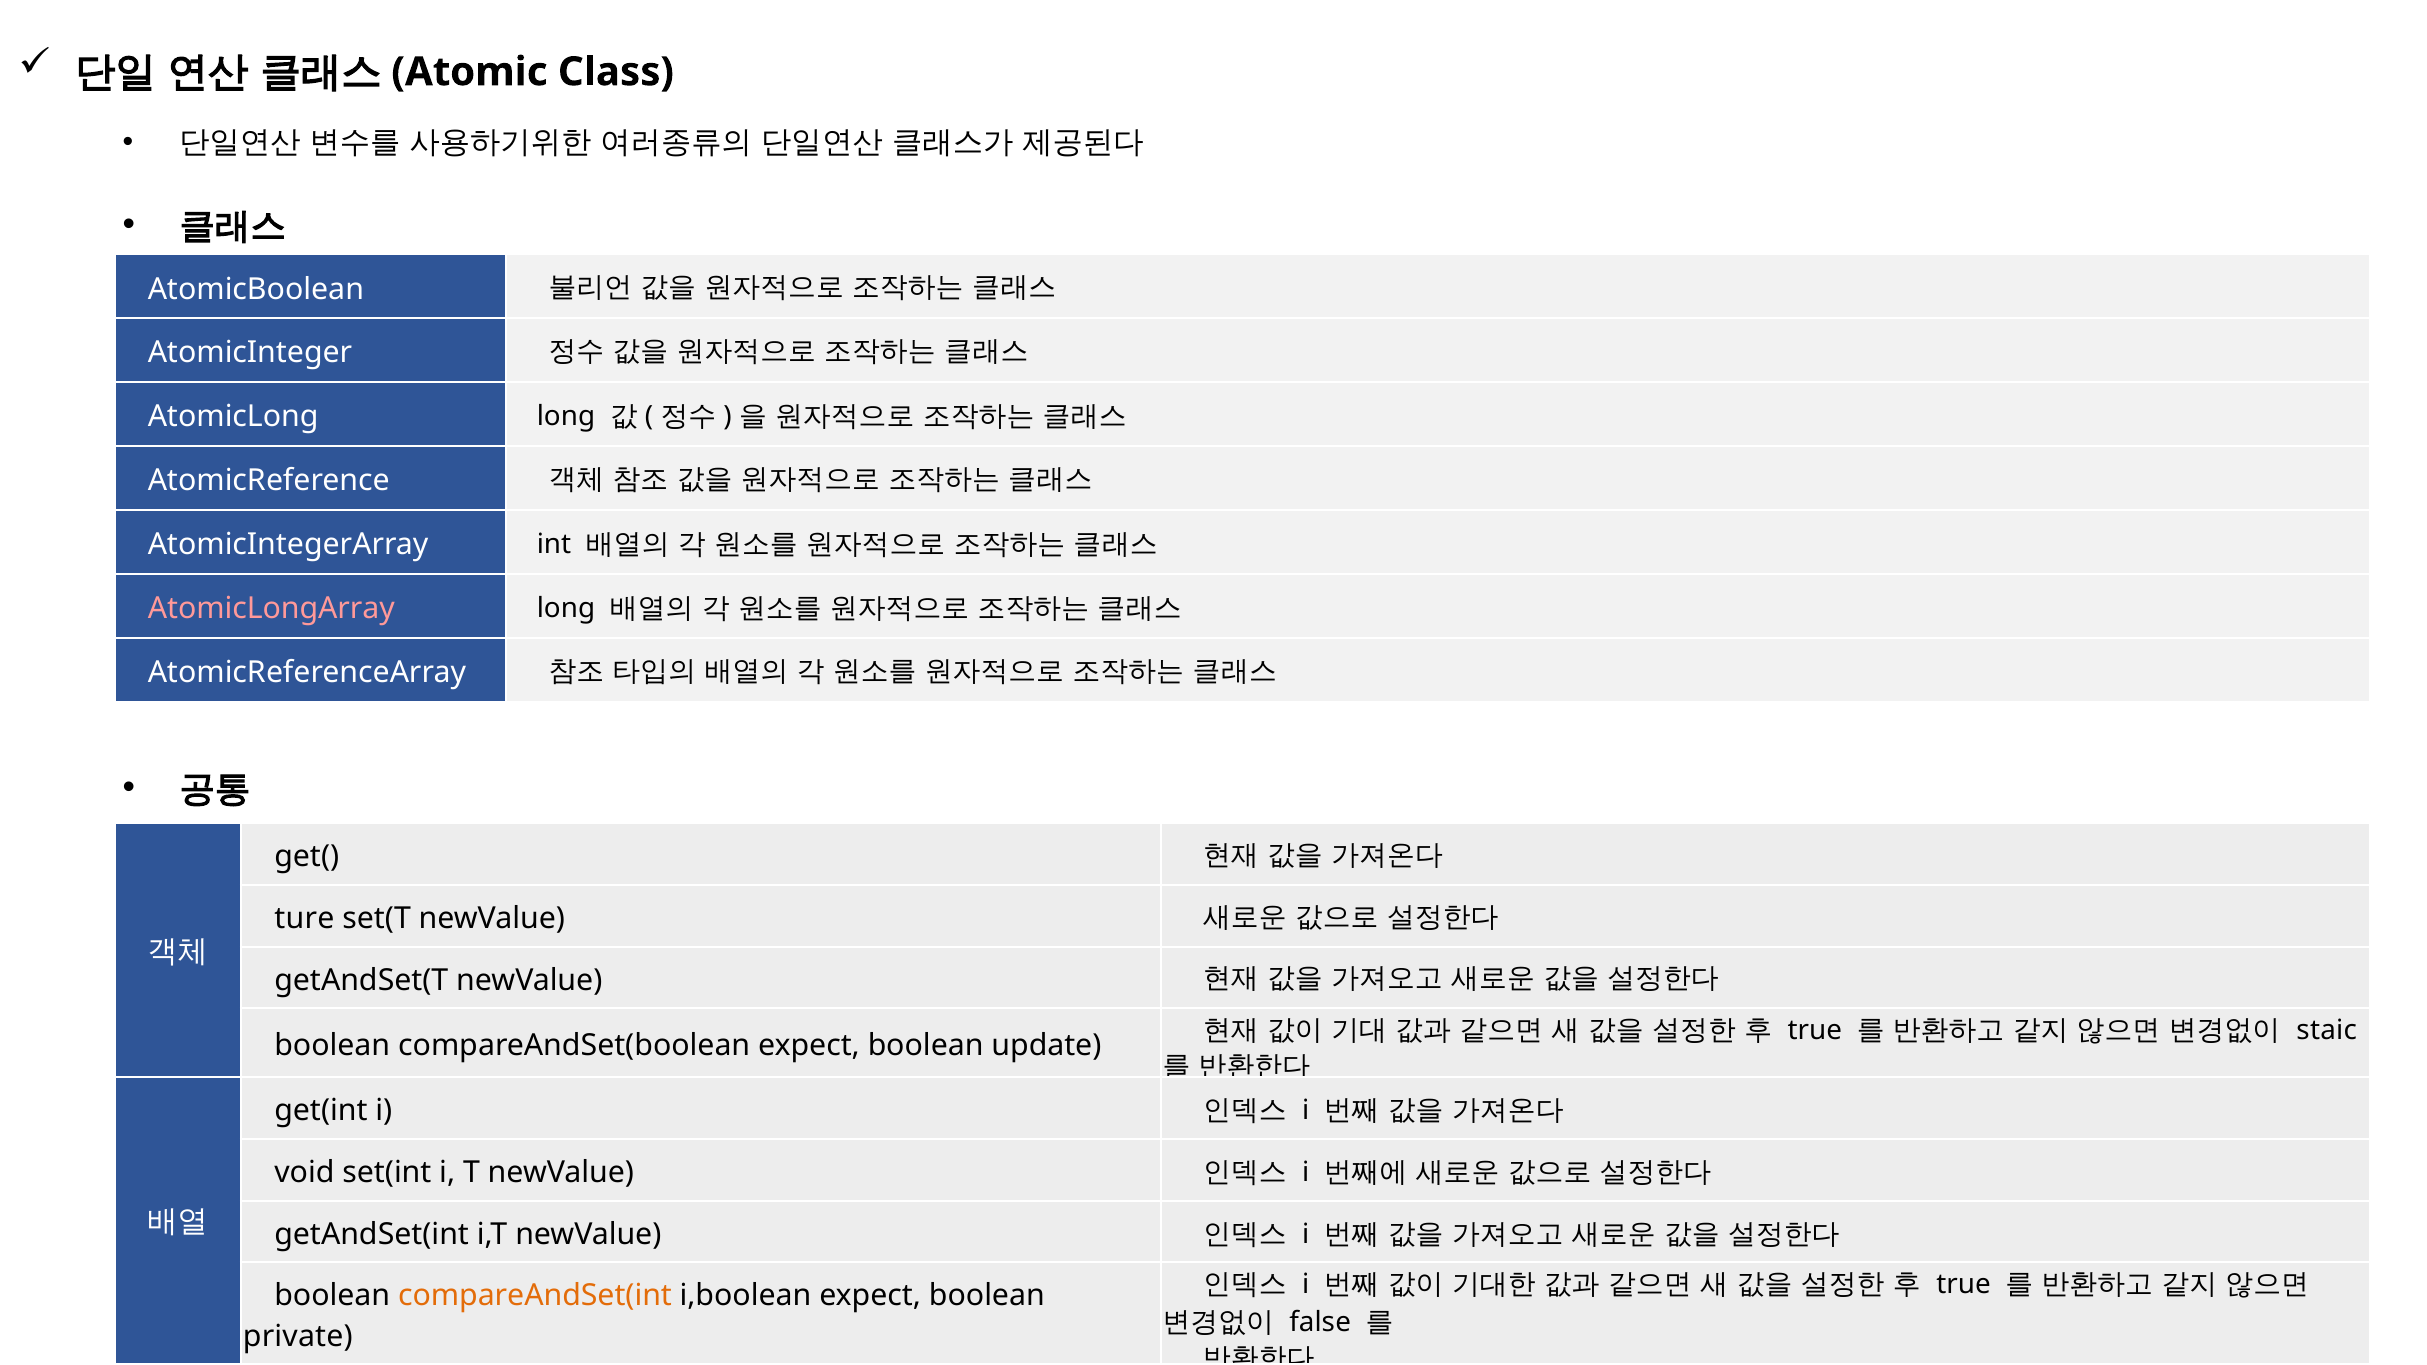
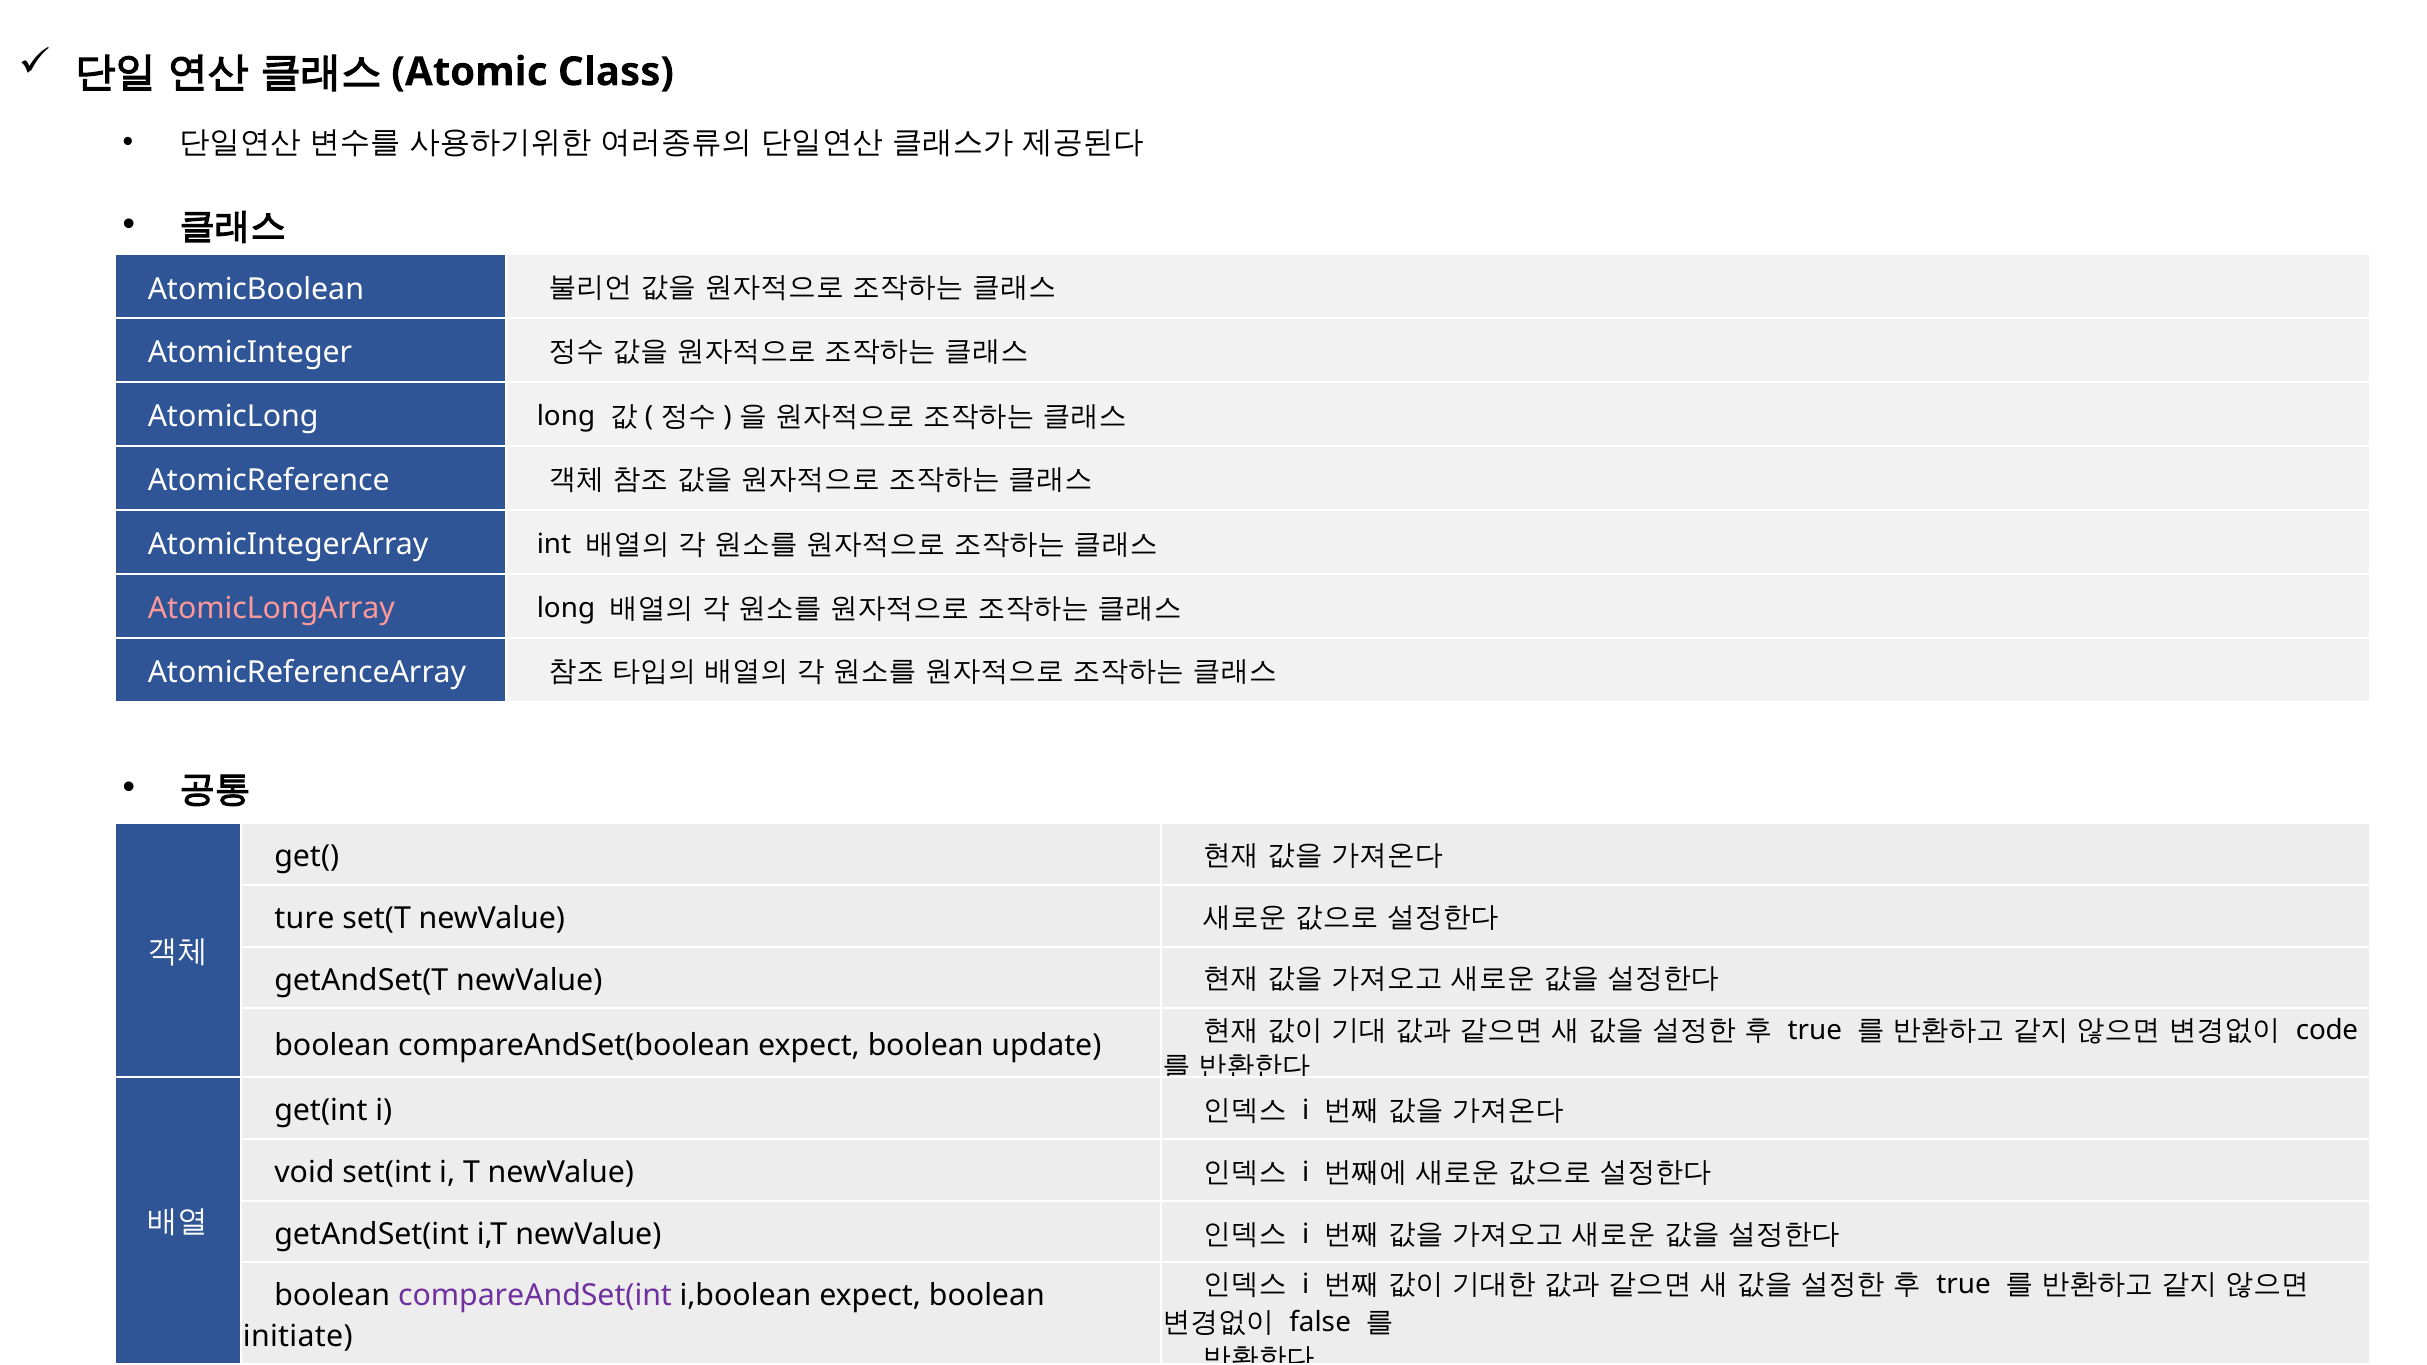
staic: staic -> code (2327, 1031)
compareAndSet(int colour: orange -> purple (535, 1296)
private: private -> initiate (298, 1337)
